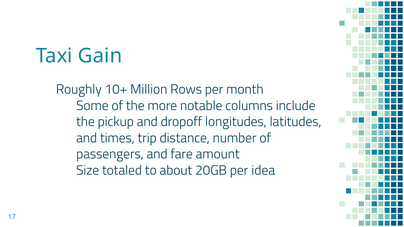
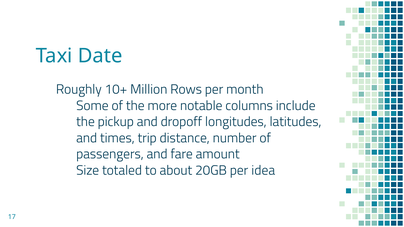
Gain: Gain -> Date (100, 56)
